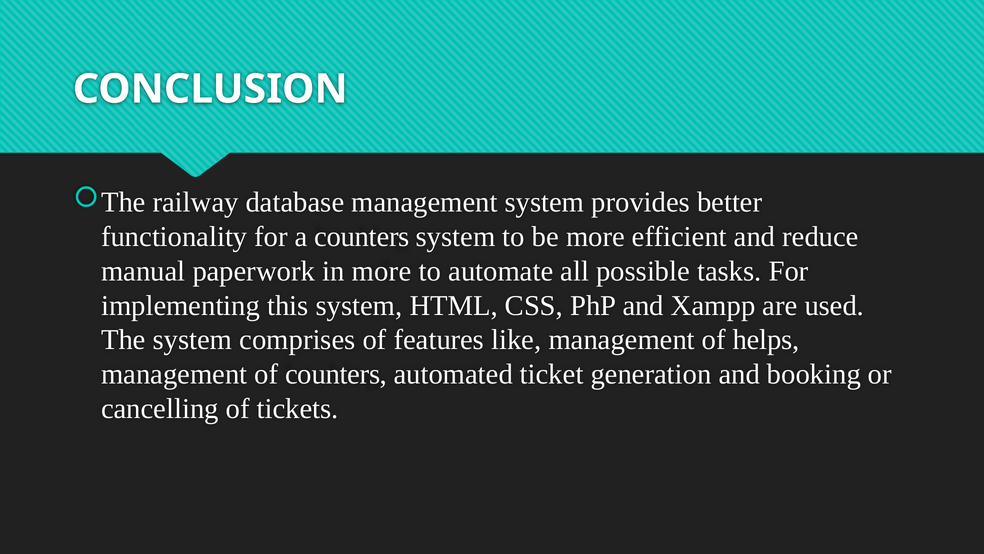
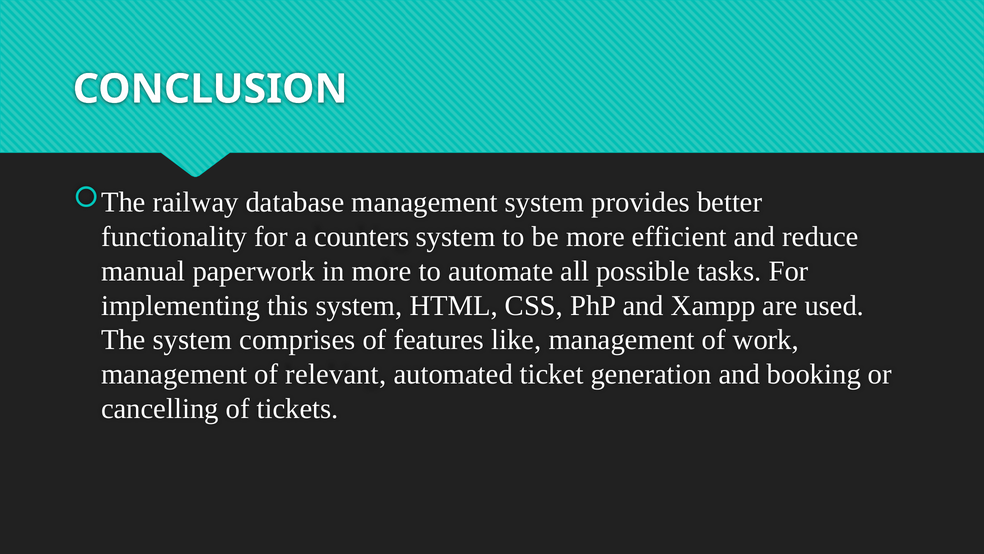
helps: helps -> work (766, 340)
of counters: counters -> relevant (336, 374)
